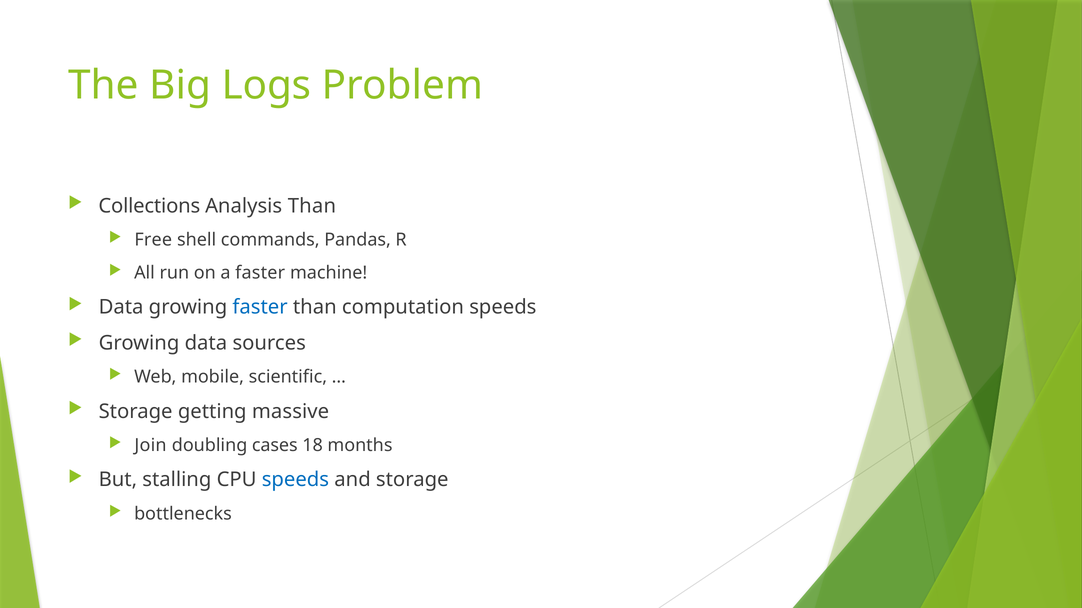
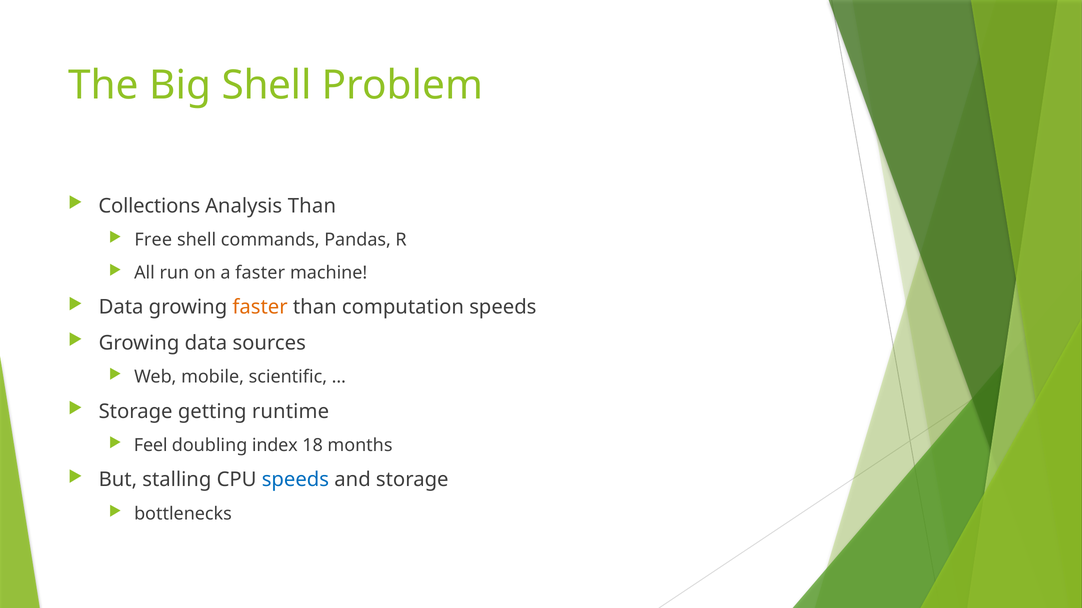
Big Logs: Logs -> Shell (267, 85)
faster colour: blue -> orange (260, 308)
massive: massive -> runtime (291, 412)
Join: Join -> Feel (151, 446)
cases: cases -> index (275, 446)
